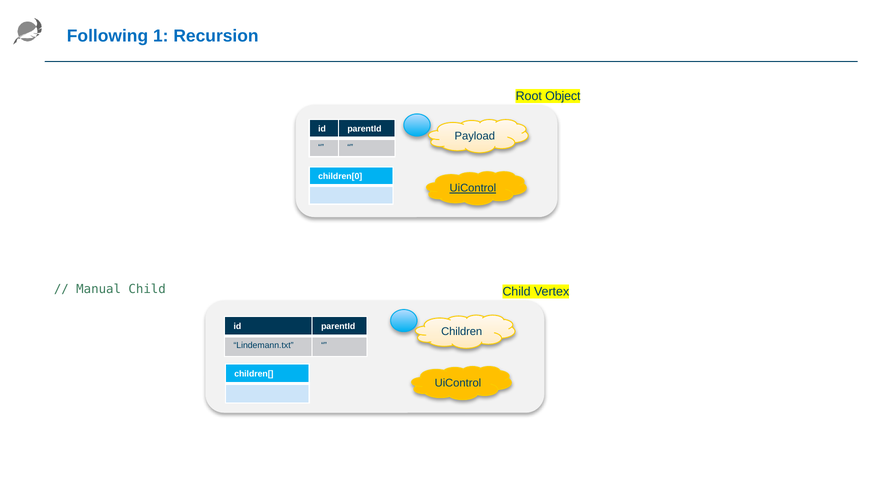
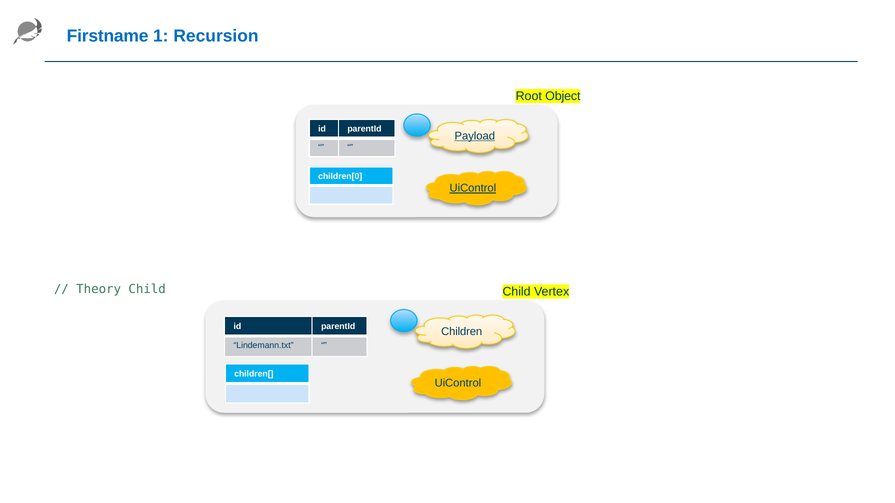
Following: Following -> Firstname (108, 36)
Payload underline: none -> present (475, 136)
Manual: Manual -> Theory (99, 289)
